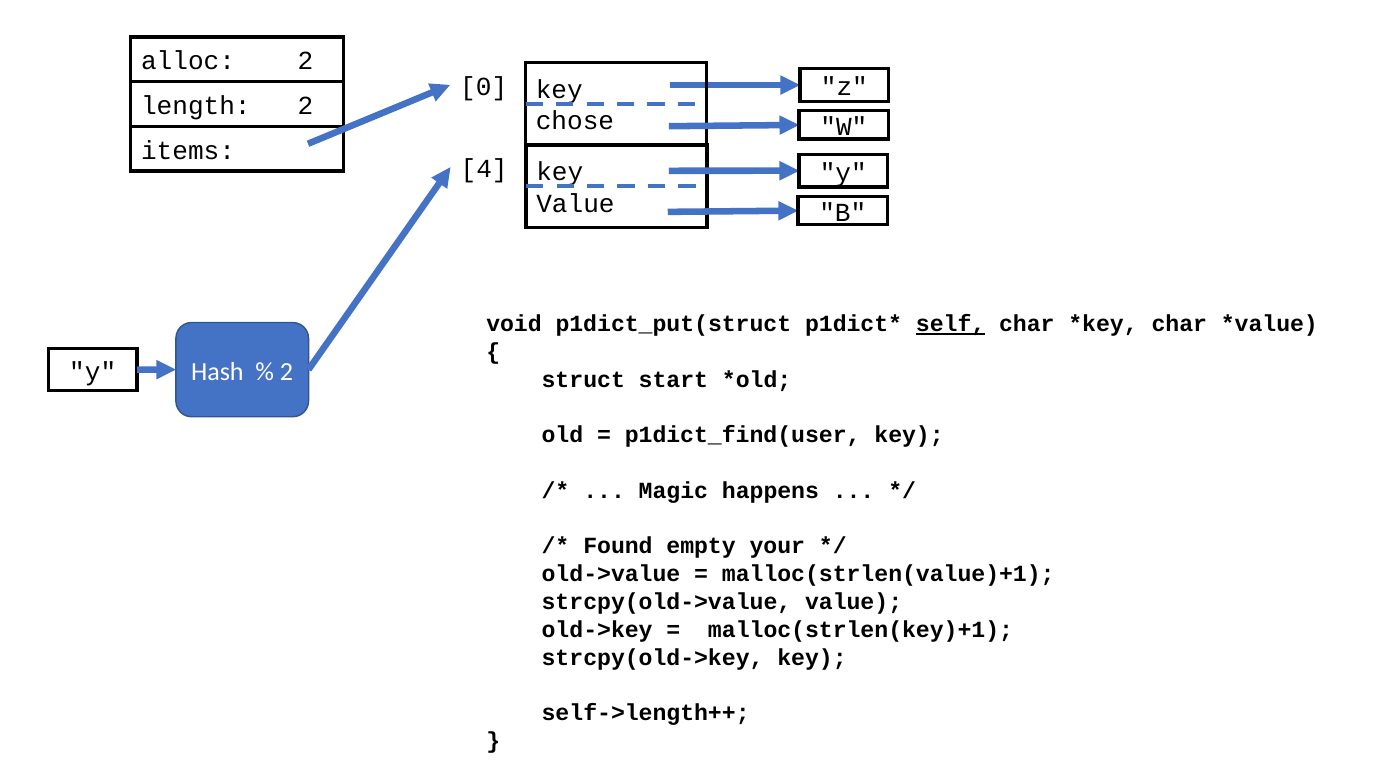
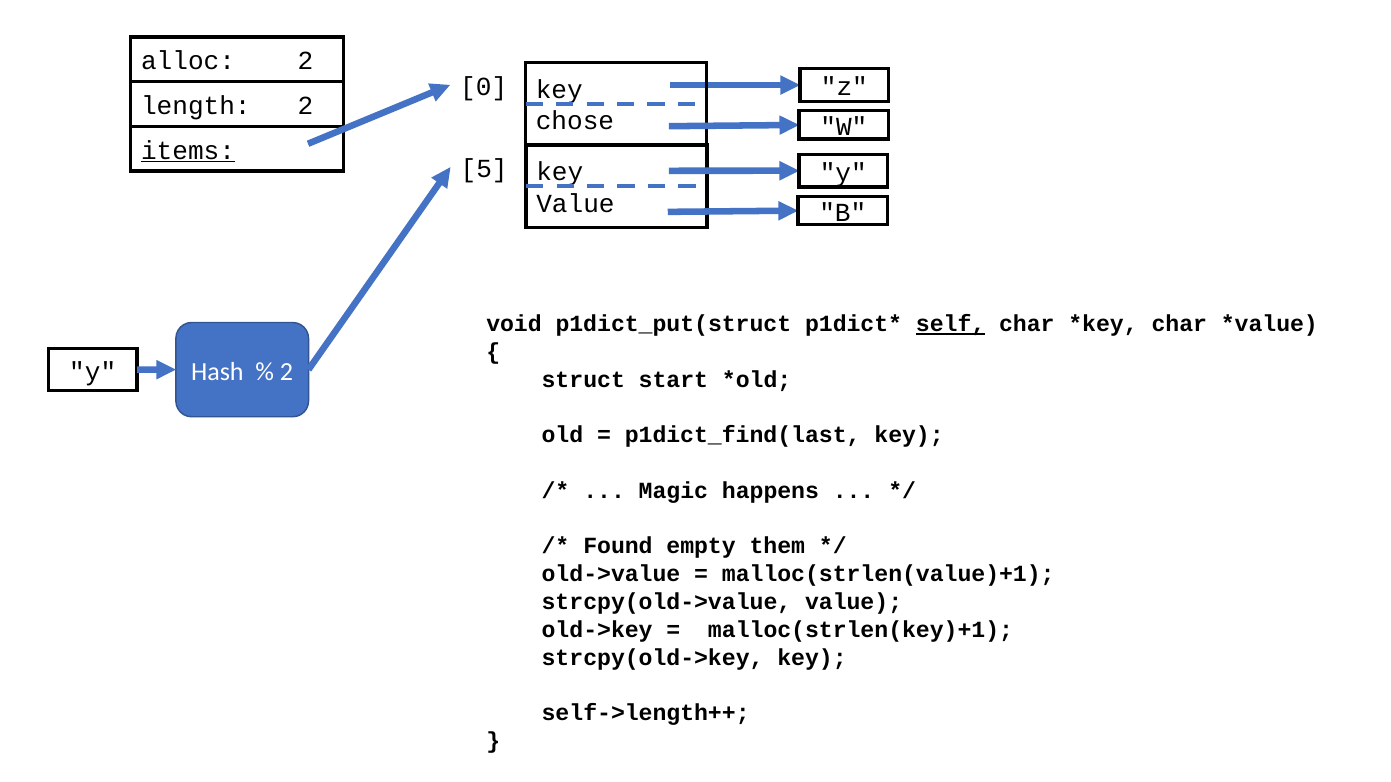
items underline: none -> present (188, 151)
4: 4 -> 5 (484, 169)
p1dict_find(user: p1dict_find(user -> p1dict_find(last (743, 435)
your: your -> them (777, 547)
